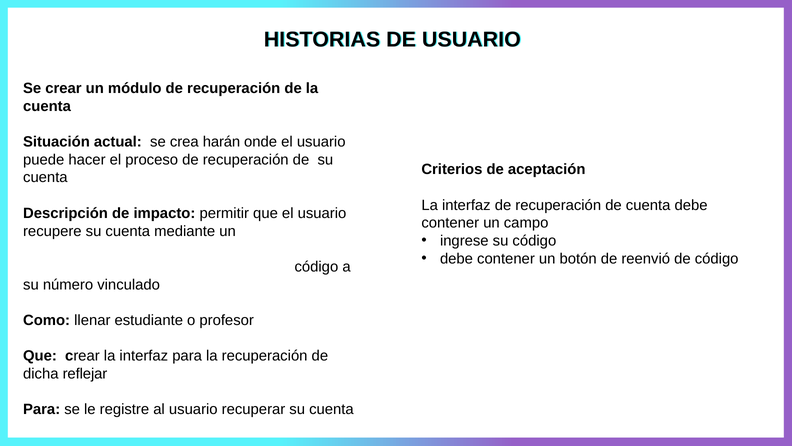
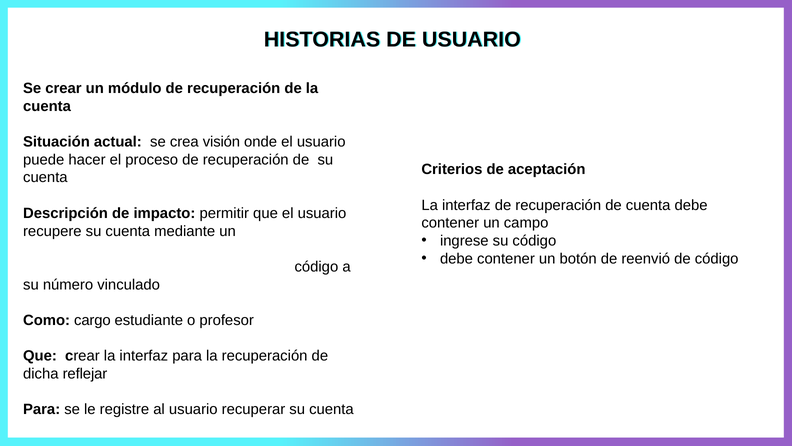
harán: harán -> visión (221, 142)
llenar: llenar -> cargo (92, 320)
